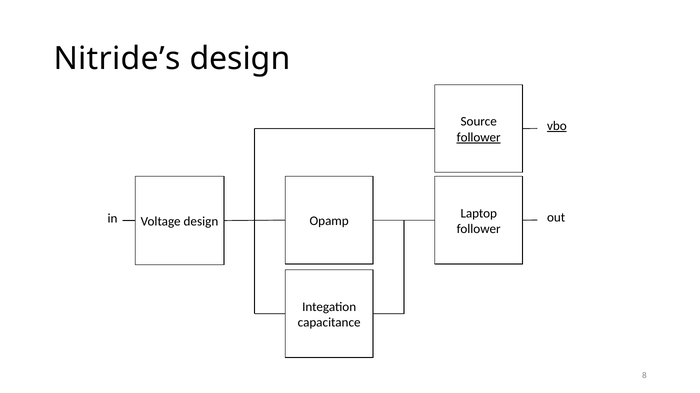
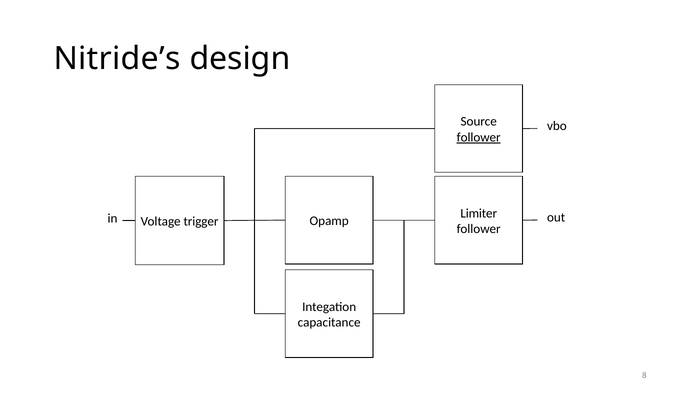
vbo underline: present -> none (557, 126)
Laptop: Laptop -> Limiter (479, 214)
Voltage design: design -> trigger (201, 222)
